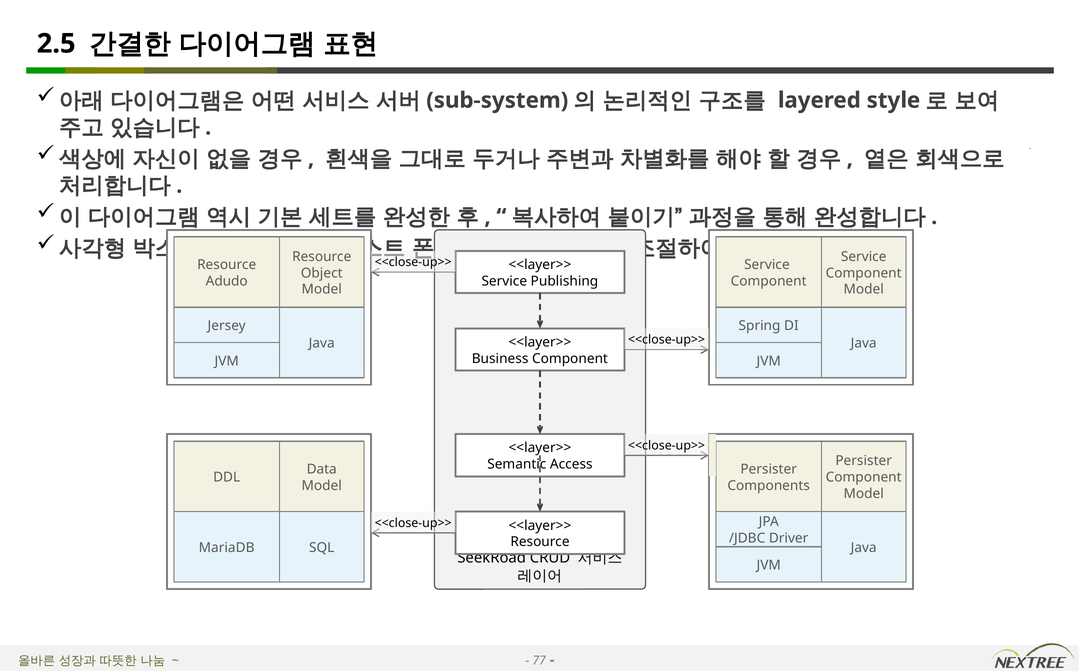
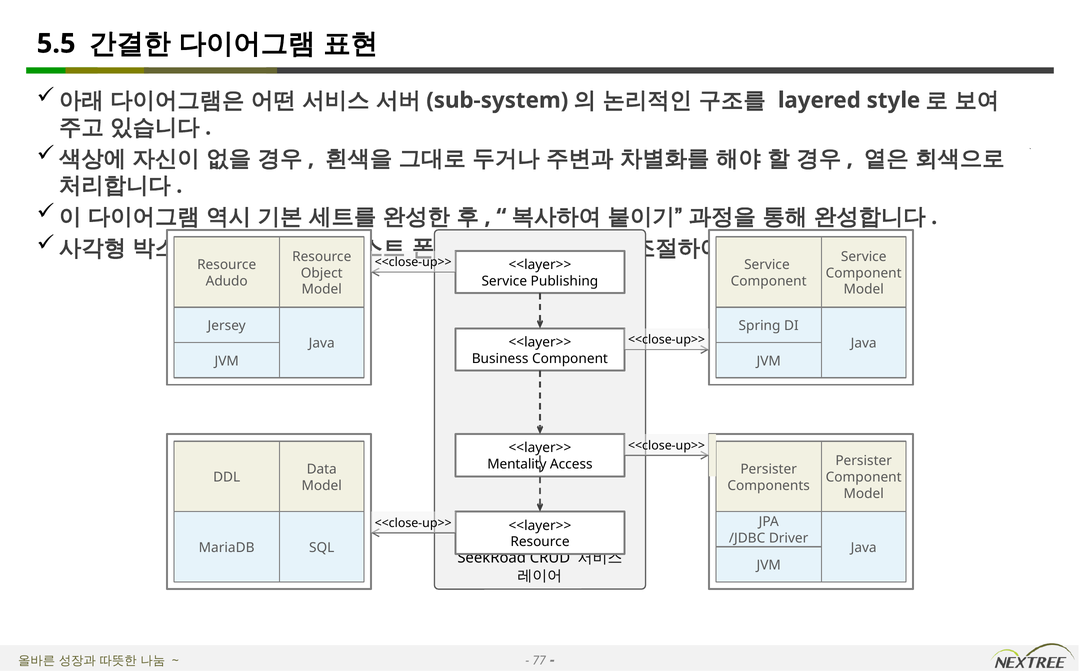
2.5: 2.5 -> 5.5 (56, 44)
Semantic: Semantic -> Mentality (517, 464)
